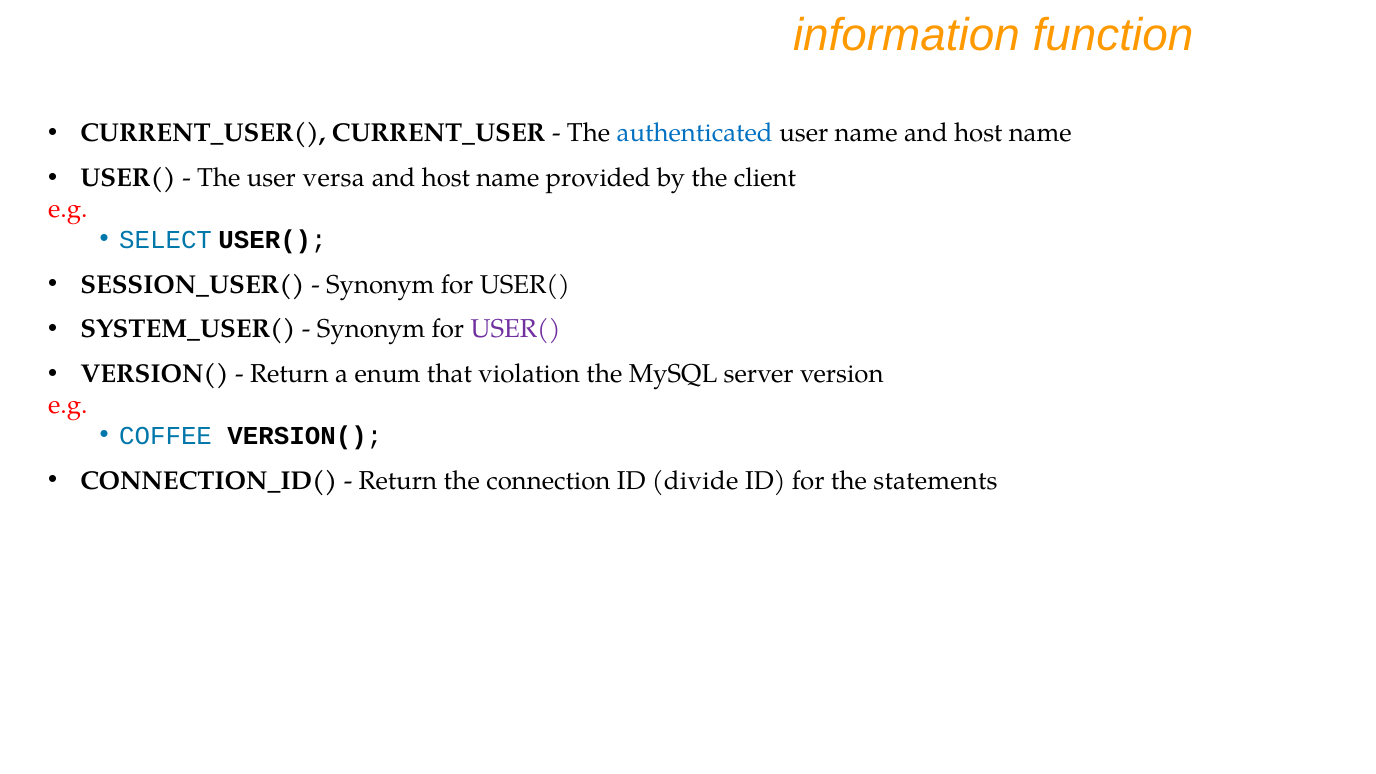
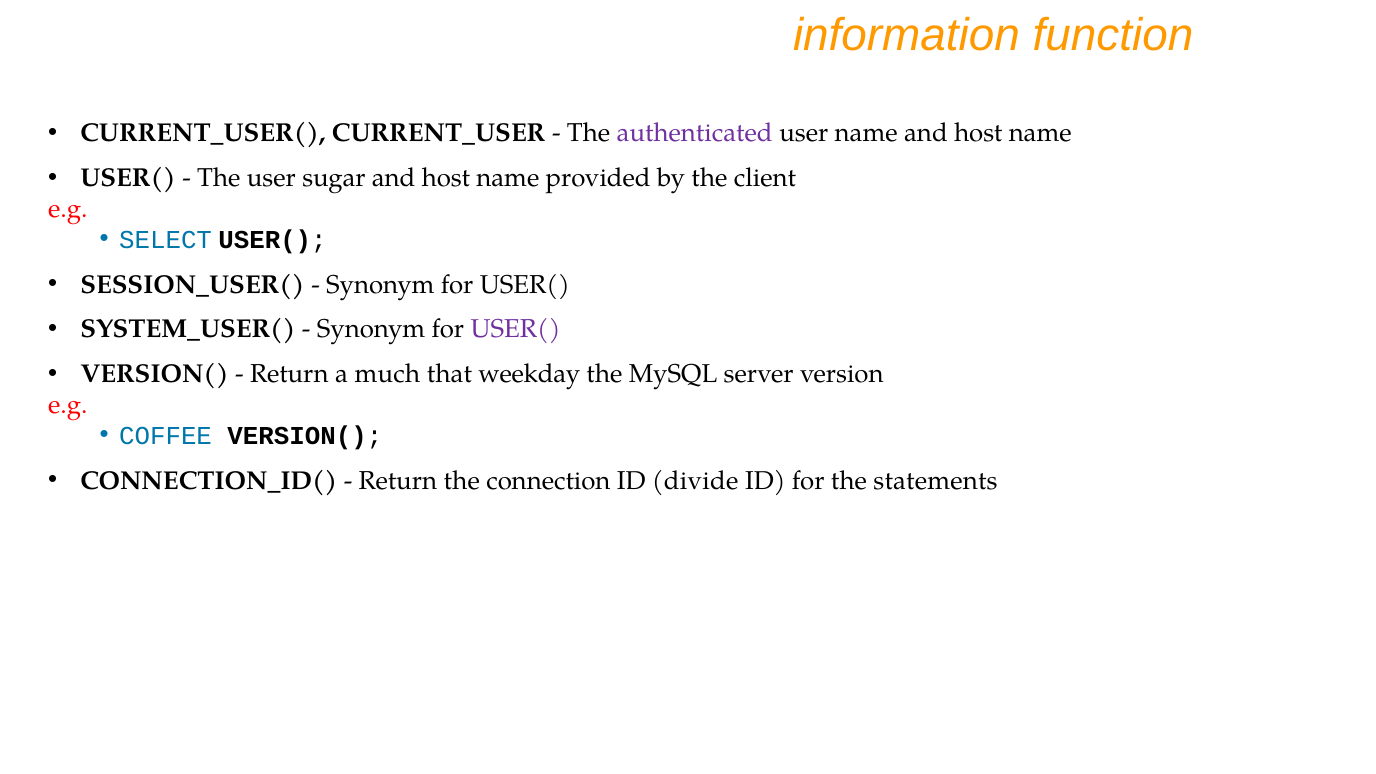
authenticated colour: blue -> purple (695, 133)
versa: versa -> sugar (334, 178)
enum: enum -> much (387, 374)
violation: violation -> weekday (529, 374)
